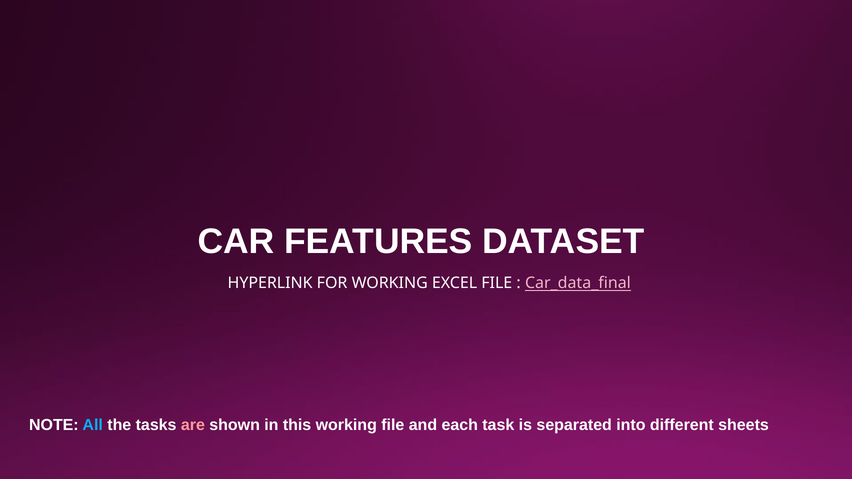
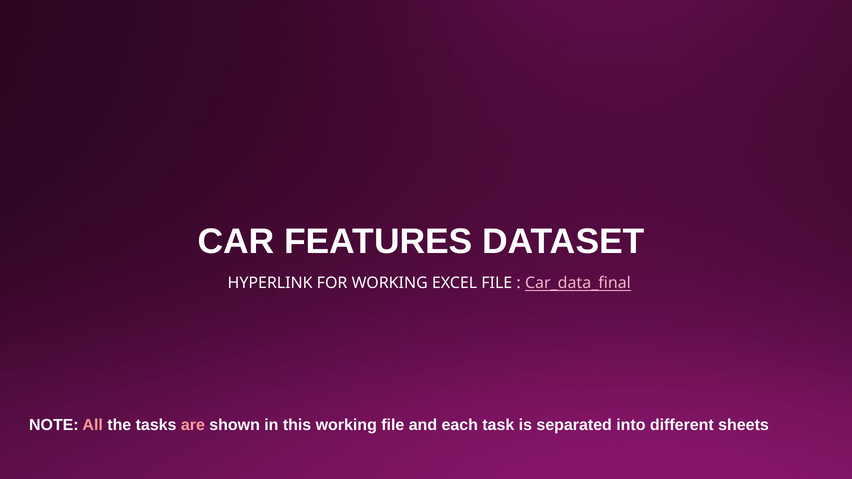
All colour: light blue -> pink (93, 425)
